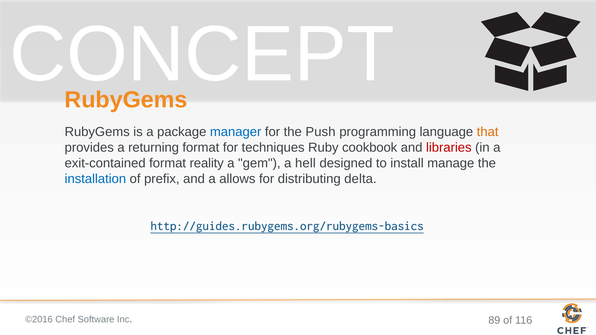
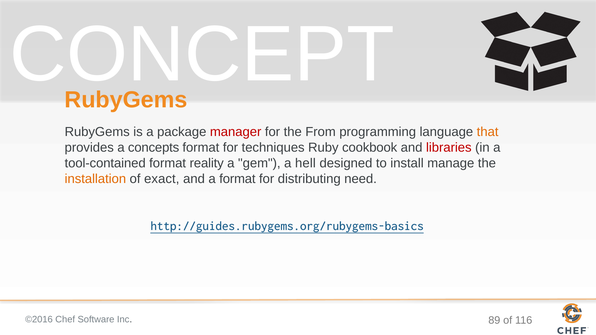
manager colour: blue -> red (236, 132)
Push: Push -> From (321, 132)
returning: returning -> concepts (154, 148)
exit-contained: exit-contained -> tool-contained (105, 163)
installation colour: blue -> orange (95, 179)
prefix: prefix -> exact (162, 179)
a allows: allows -> format (237, 179)
delta: delta -> need (361, 179)
